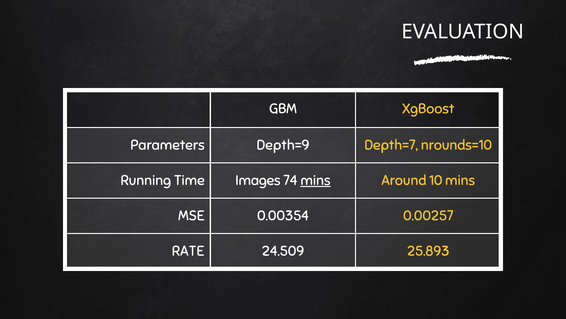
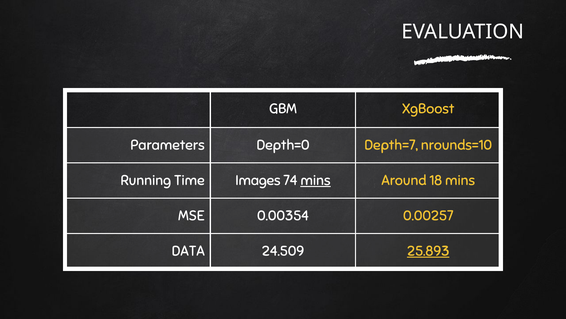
Depth=9: Depth=9 -> Depth=0 (283, 145)
10: 10 -> 18 (436, 180)
RATE: RATE -> DATA (188, 251)
25.893 underline: none -> present (428, 251)
